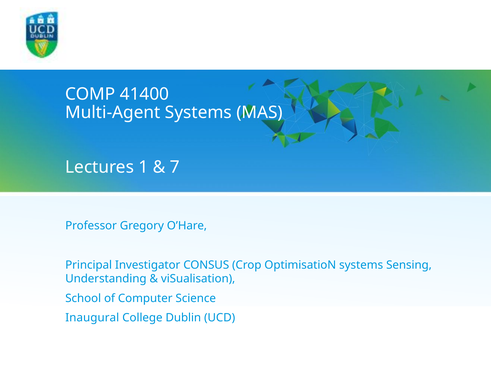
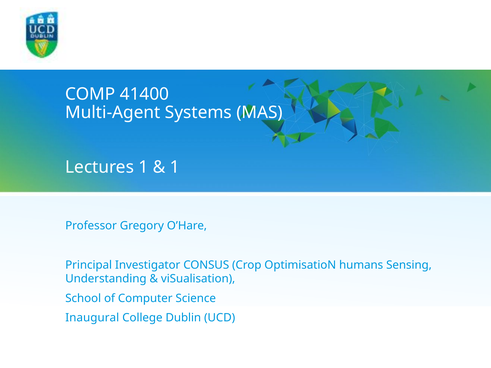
7: 7 -> 1 (175, 167)
OptimisatioN systems: systems -> humans (361, 265)
